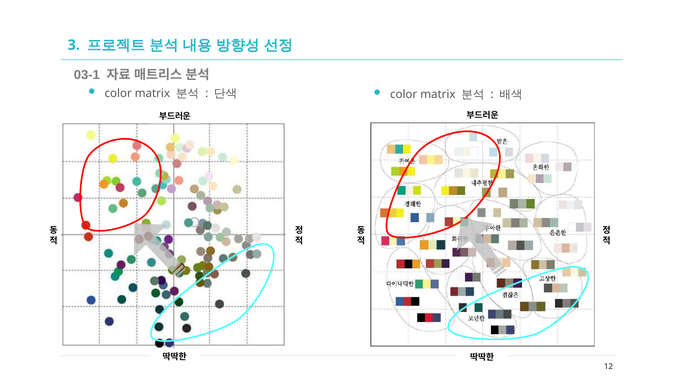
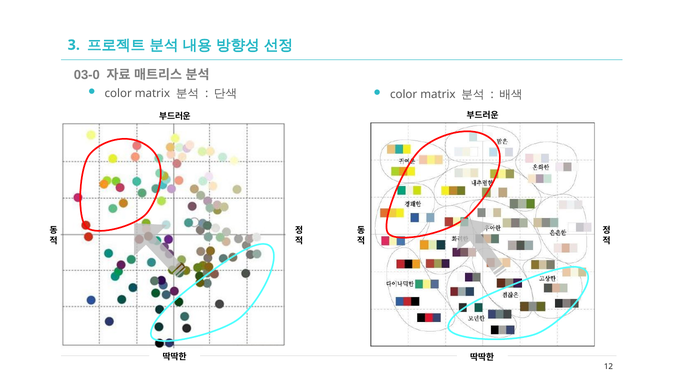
03-1: 03-1 -> 03-0 (87, 75)
